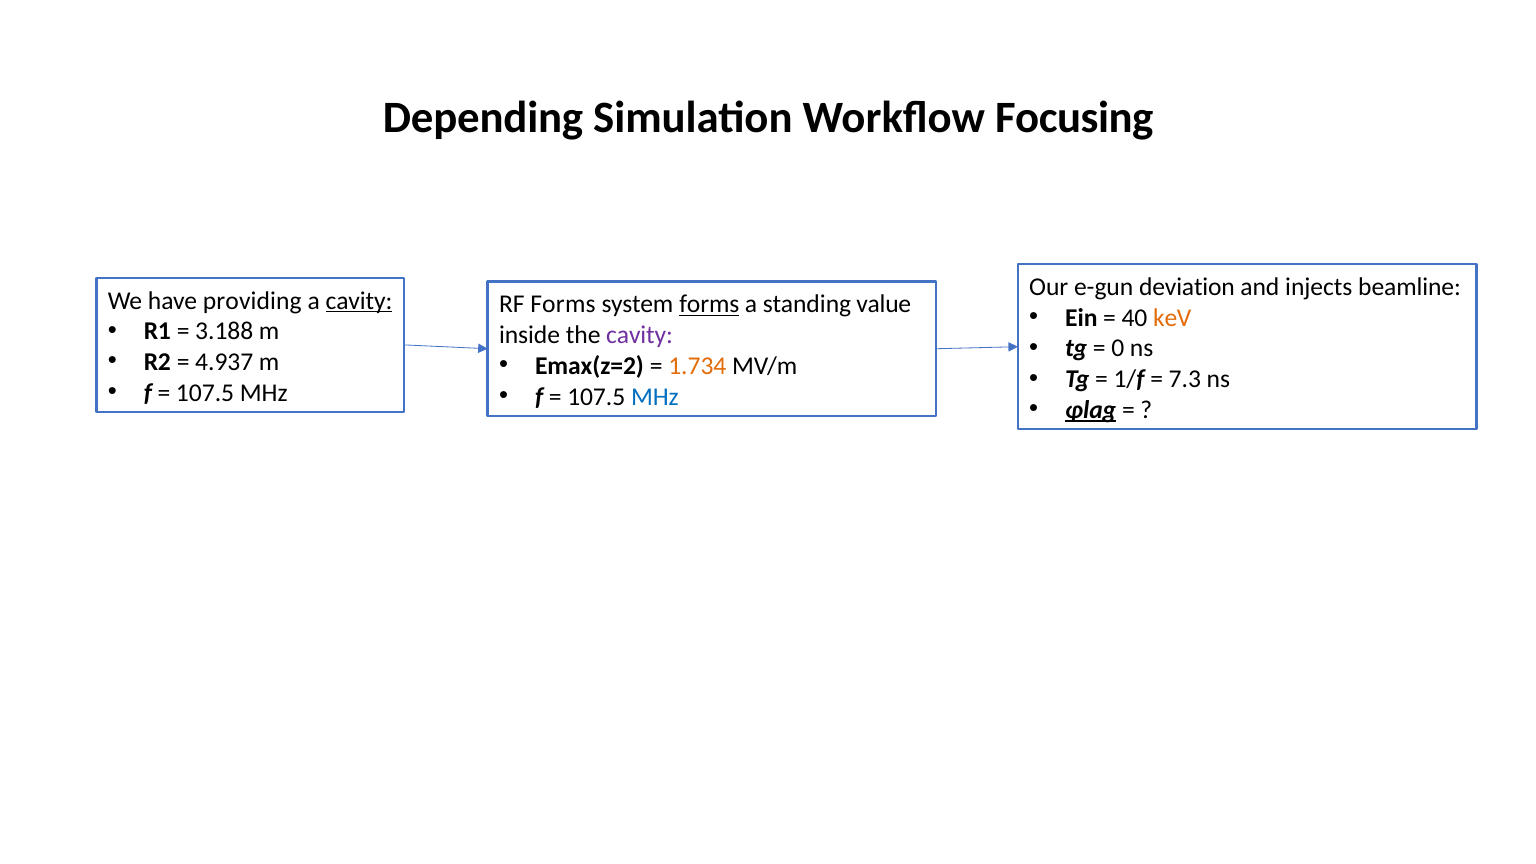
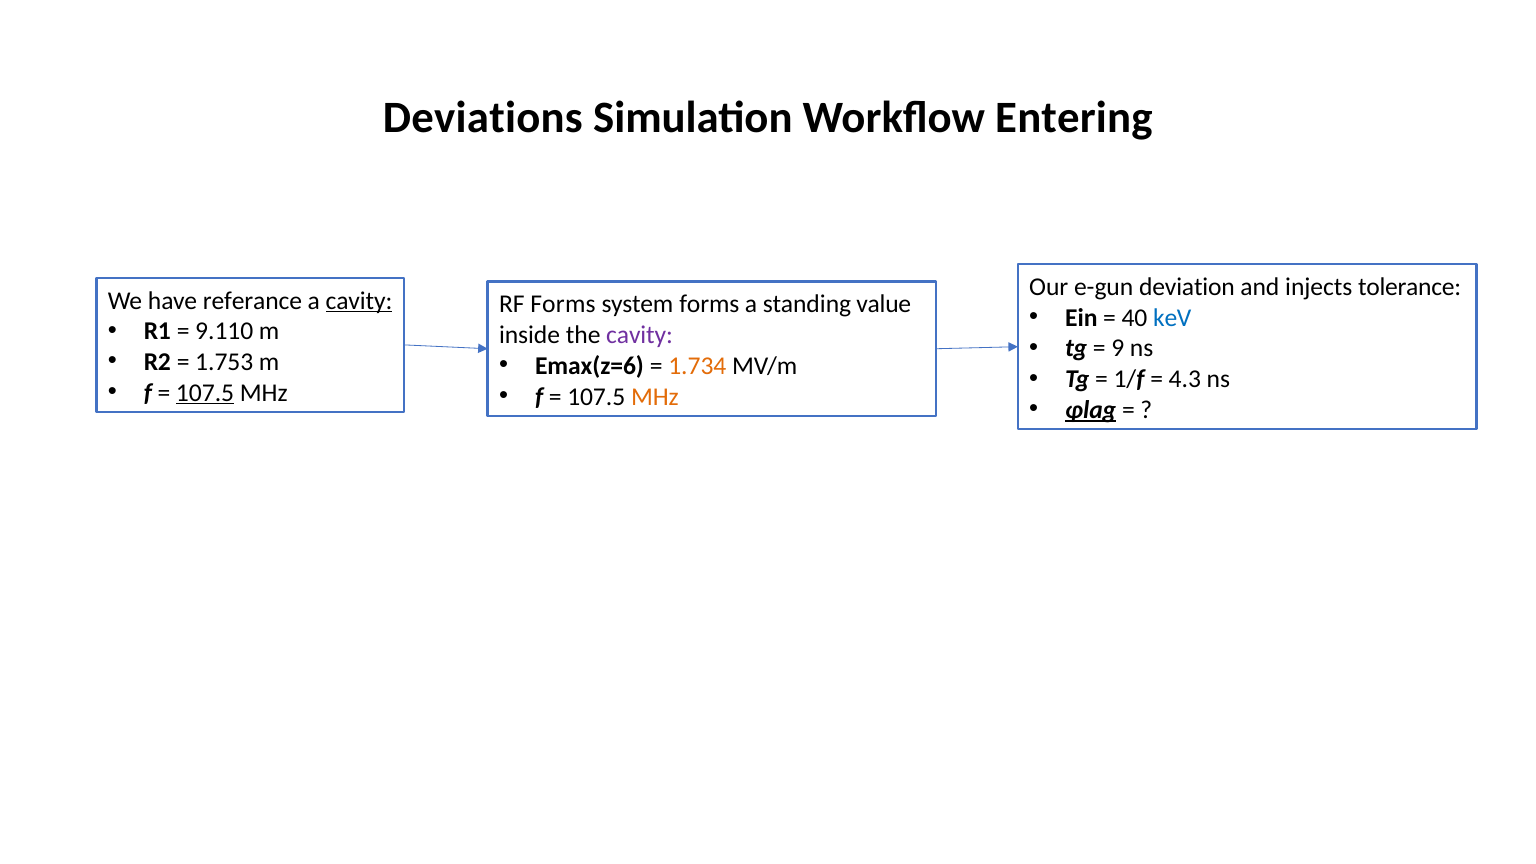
Depending: Depending -> Deviations (483, 118)
Focusing: Focusing -> Entering (1074, 118)
beamline: beamline -> tolerance (1410, 287)
providing: providing -> referance (252, 301)
forms underline: present -> none (709, 304)
keV colour: orange -> blue (1172, 318)
3.188: 3.188 -> 9.110 (224, 331)
0: 0 -> 9 (1118, 348)
4.937: 4.937 -> 1.753 (224, 362)
Emax(z=2: Emax(z=2 -> Emax(z=6 (589, 366)
7.3: 7.3 -> 4.3 (1185, 379)
107.5 underline: none -> present (205, 393)
MHz colour: blue -> orange (655, 397)
